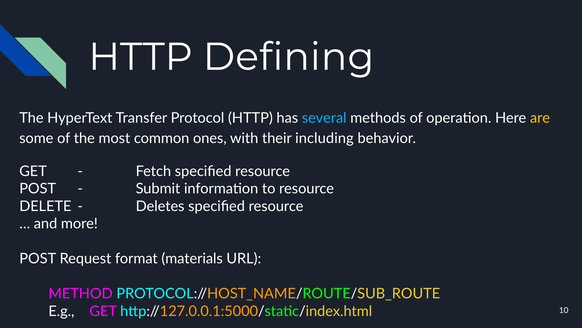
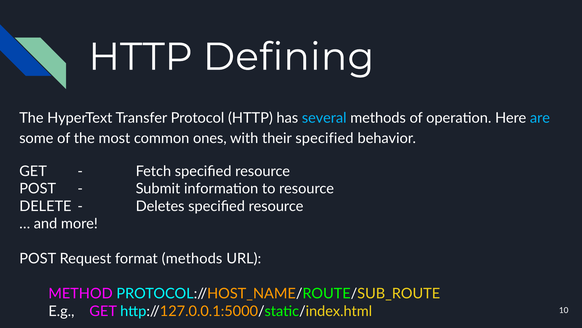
are colour: yellow -> light blue (540, 118)
their including: including -> specified (324, 138)
format materials: materials -> methods (192, 258)
